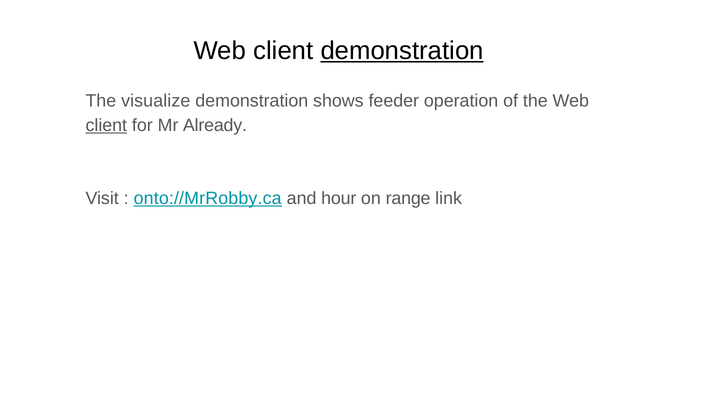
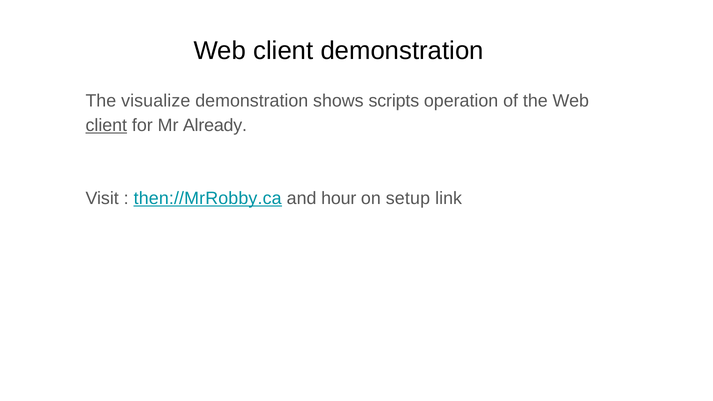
demonstration underline: present -> none (402, 51)
feeder: feeder -> scripts (394, 101)
onto://MrRobby.ca: onto://MrRobby.ca -> then://MrRobby.ca (208, 198)
range: range -> setup (408, 198)
